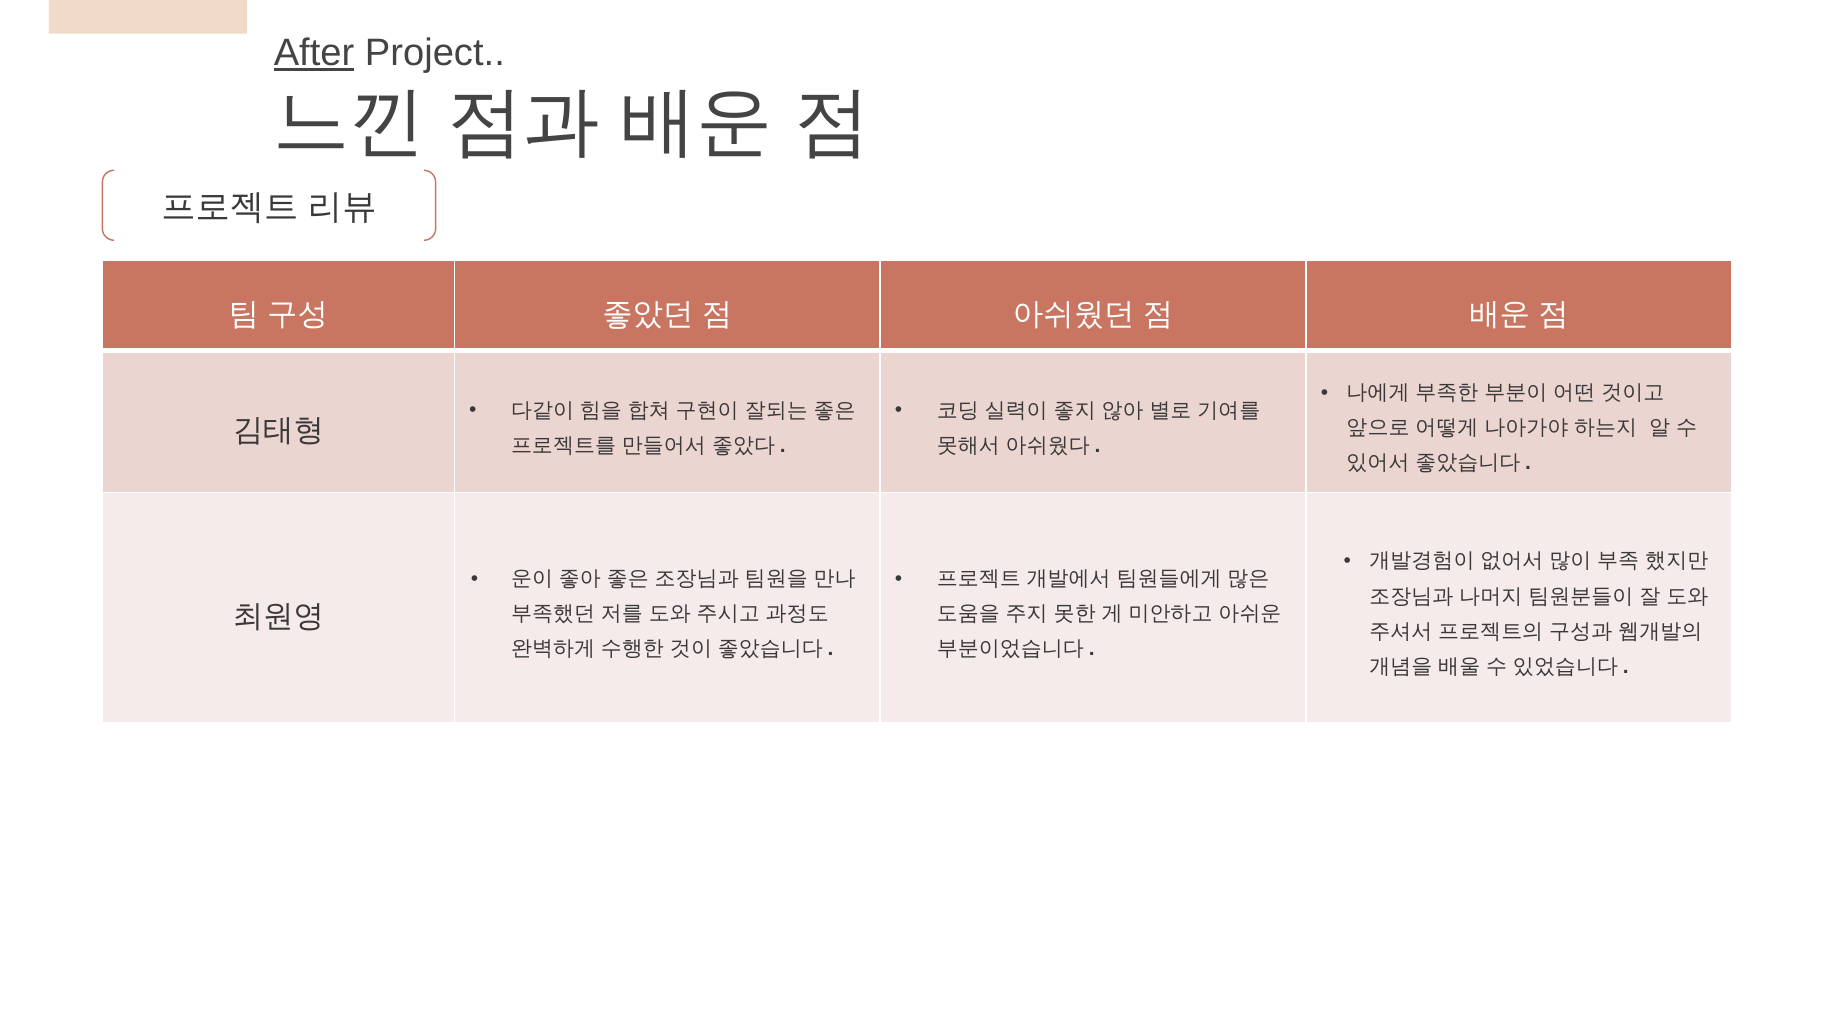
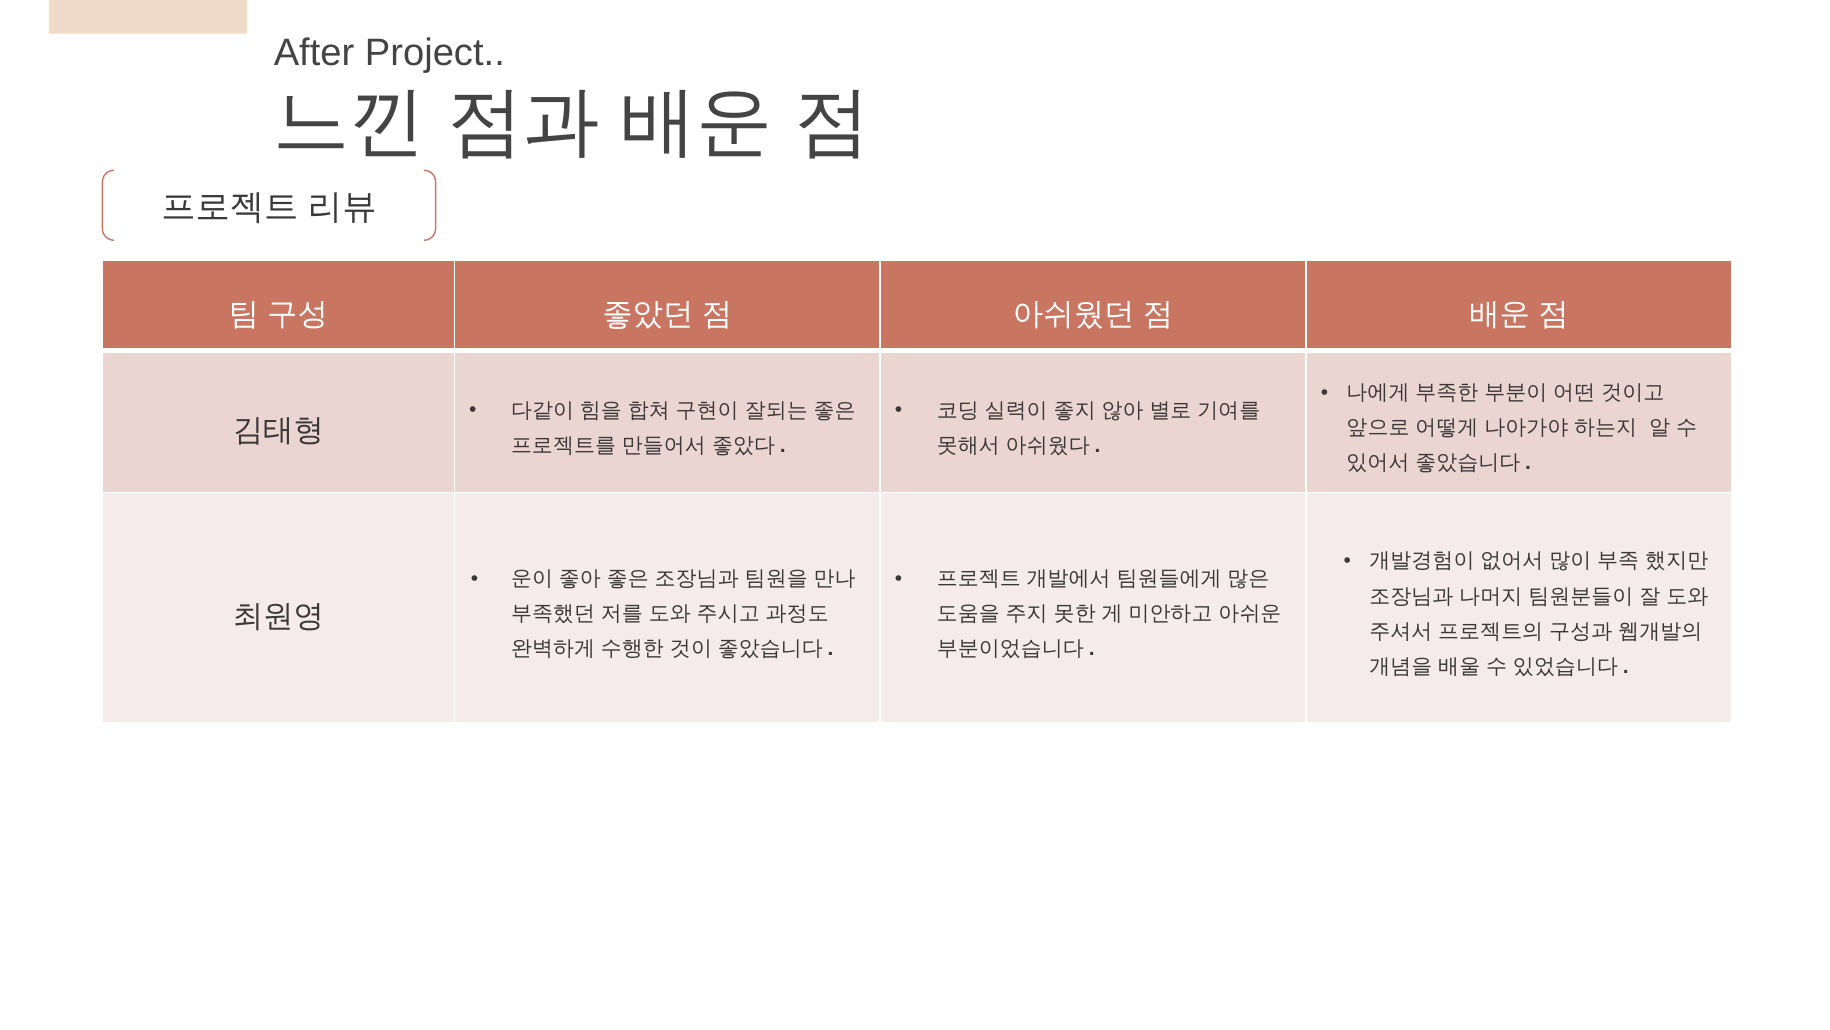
After underline: present -> none (314, 53)
